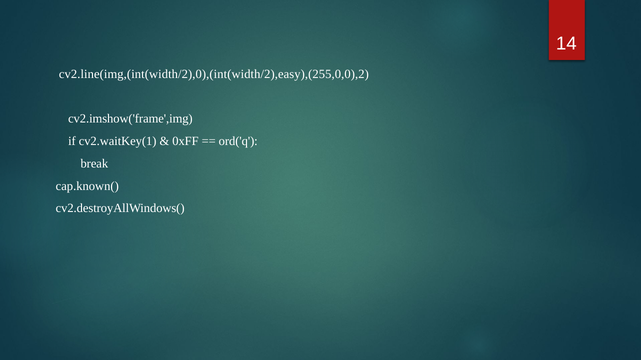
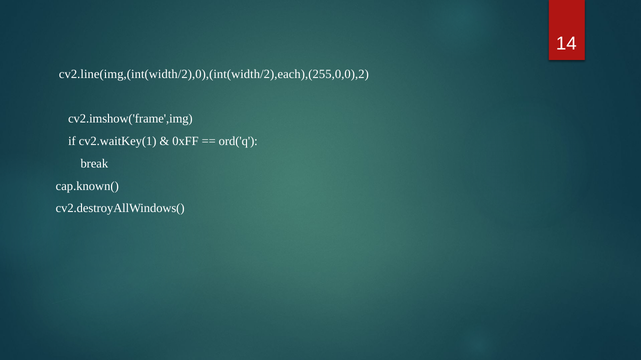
cv2.line(img,(int(width/2),0),(int(width/2),easy),(255,0,0),2: cv2.line(img,(int(width/2),0),(int(width/2),easy),(255,0,0),2 -> cv2.line(img,(int(width/2),0),(int(width/2),each),(255,0,0),2 (214, 74)
